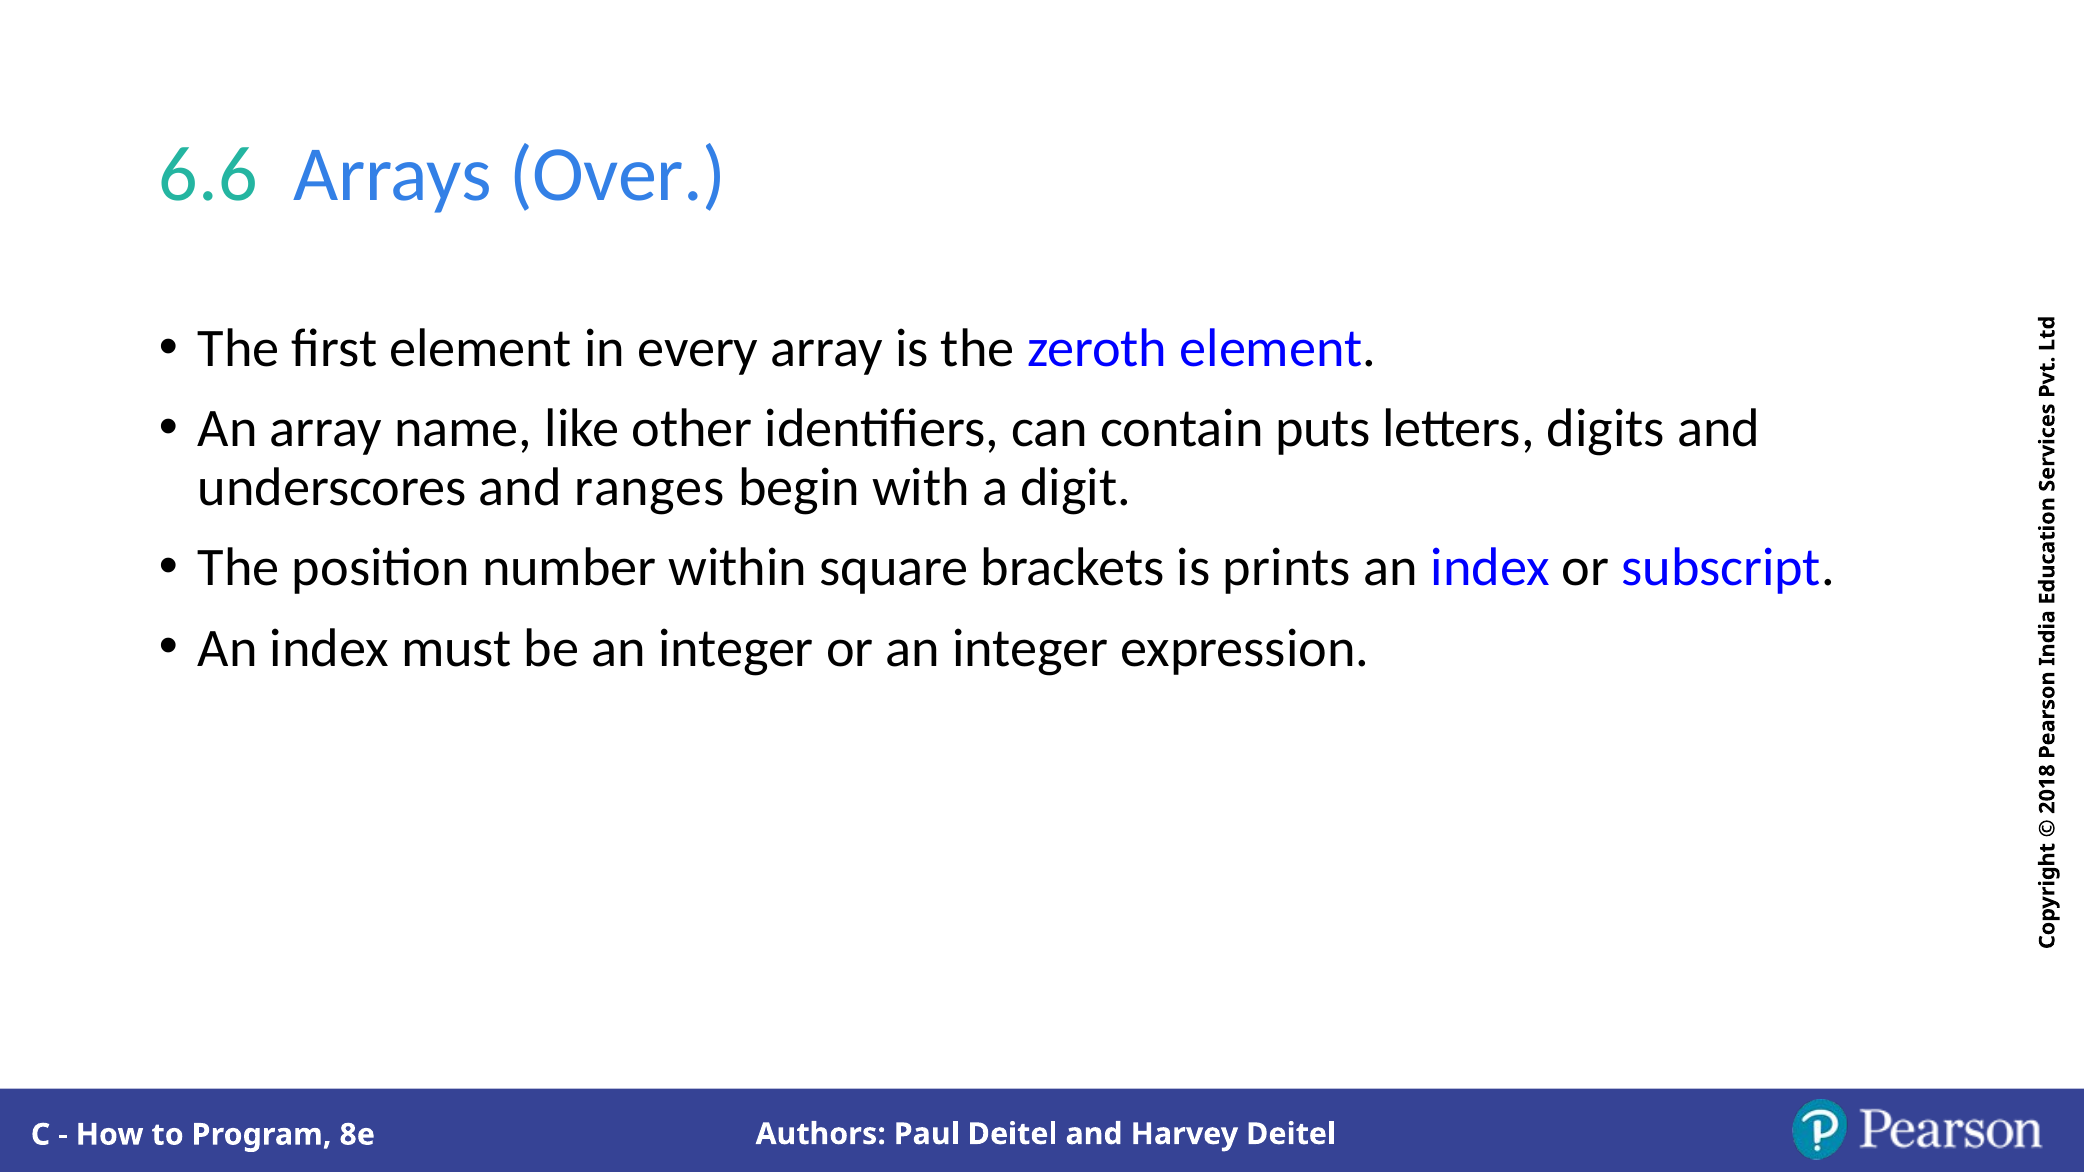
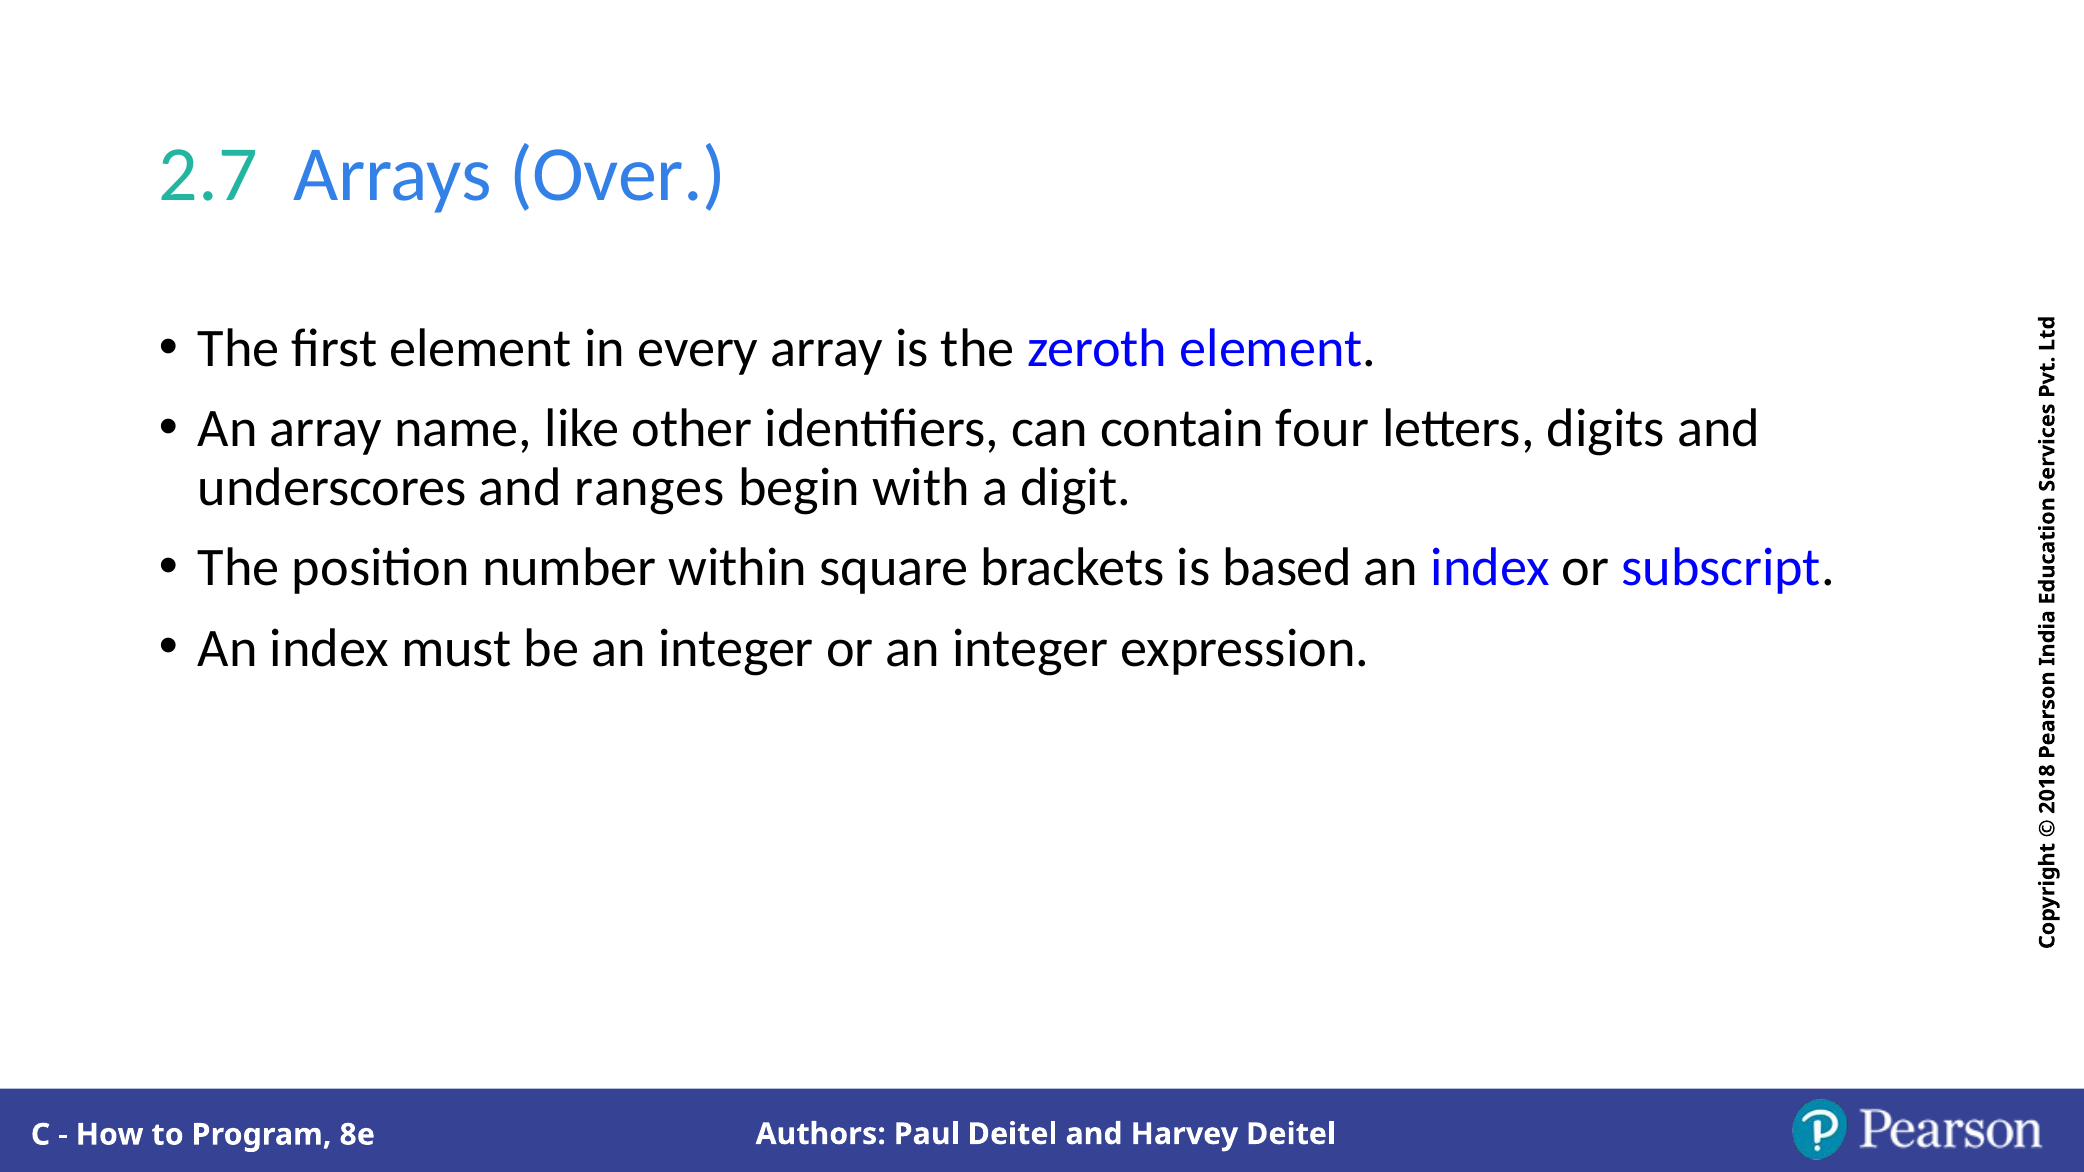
6.6: 6.6 -> 2.7 (208, 175)
puts: puts -> four (1323, 429)
prints: prints -> based (1287, 568)
